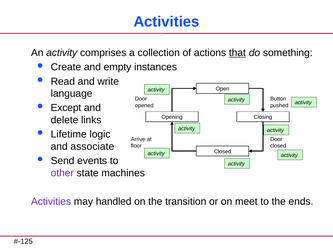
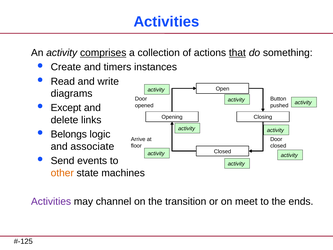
comprises underline: none -> present (103, 53)
empty: empty -> timers (117, 67)
language: language -> diagrams (72, 94)
Lifetime: Lifetime -> Belongs (69, 134)
other colour: purple -> orange (62, 173)
handled: handled -> channel (114, 201)
